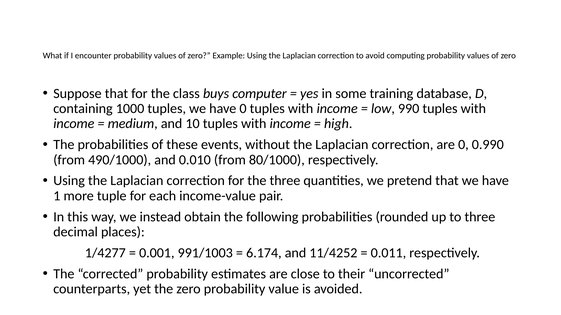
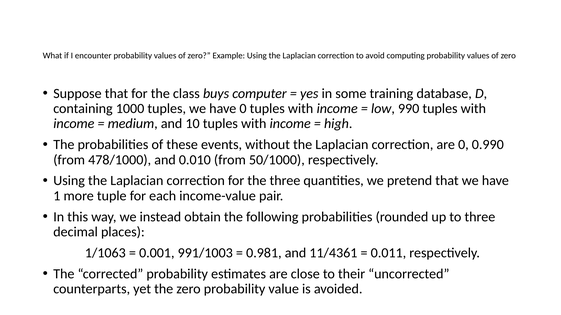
490/1000: 490/1000 -> 478/1000 (120, 160)
80/1000: 80/1000 -> 50/1000 (277, 160)
1/4277: 1/4277 -> 1/1063 (105, 253)
6.174: 6.174 -> 0.981 (264, 253)
11/4252: 11/4252 -> 11/4361 (333, 253)
